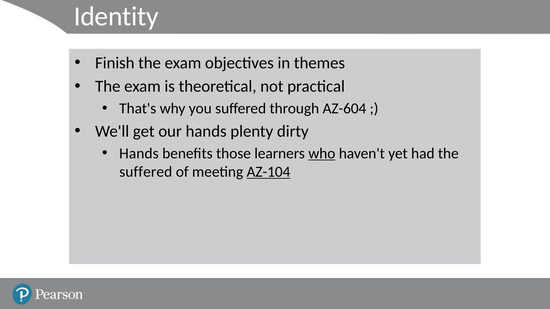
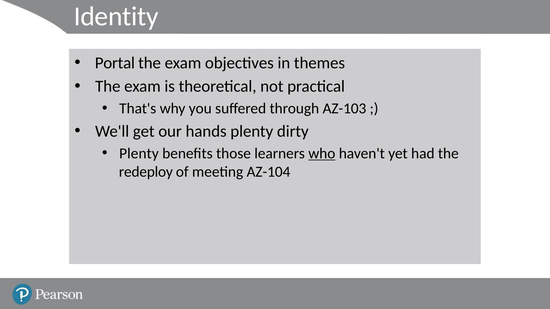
Finish: Finish -> Portal (115, 63)
AZ-604: AZ-604 -> AZ-103 (344, 109)
Hands: Hands -> Plenty (139, 154)
suffered: suffered -> redeploy (146, 172)
AZ-104 underline: present -> none (268, 172)
